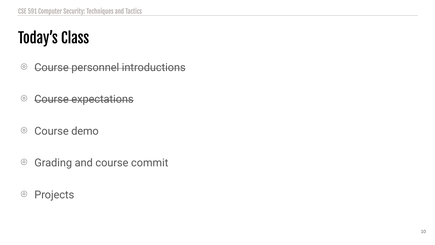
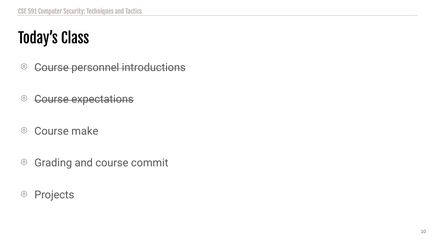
demo: demo -> make (85, 131)
